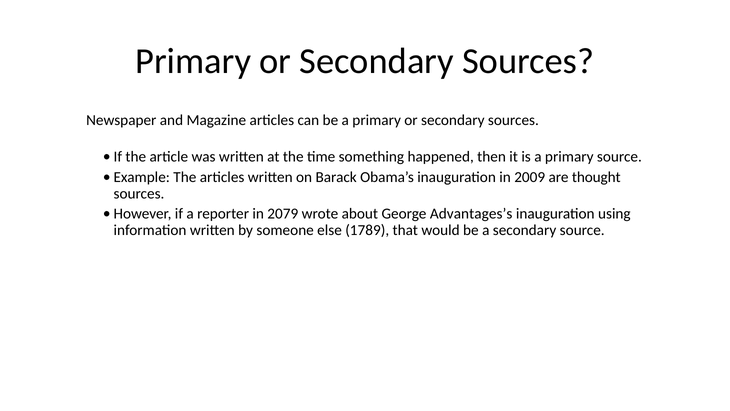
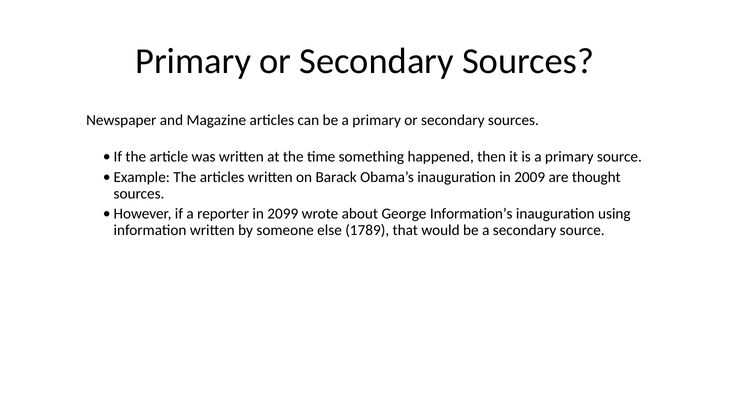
2079: 2079 -> 2099 (283, 214)
Advantages’s: Advantages’s -> Information’s (471, 214)
